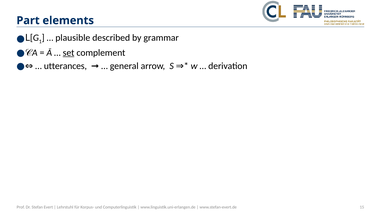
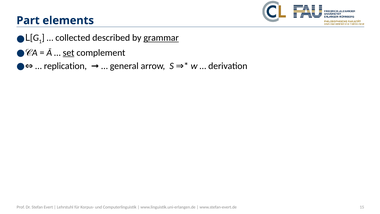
plausible: plausible -> collected (73, 38)
grammar underline: none -> present (161, 38)
utterances: utterances -> replication (65, 66)
